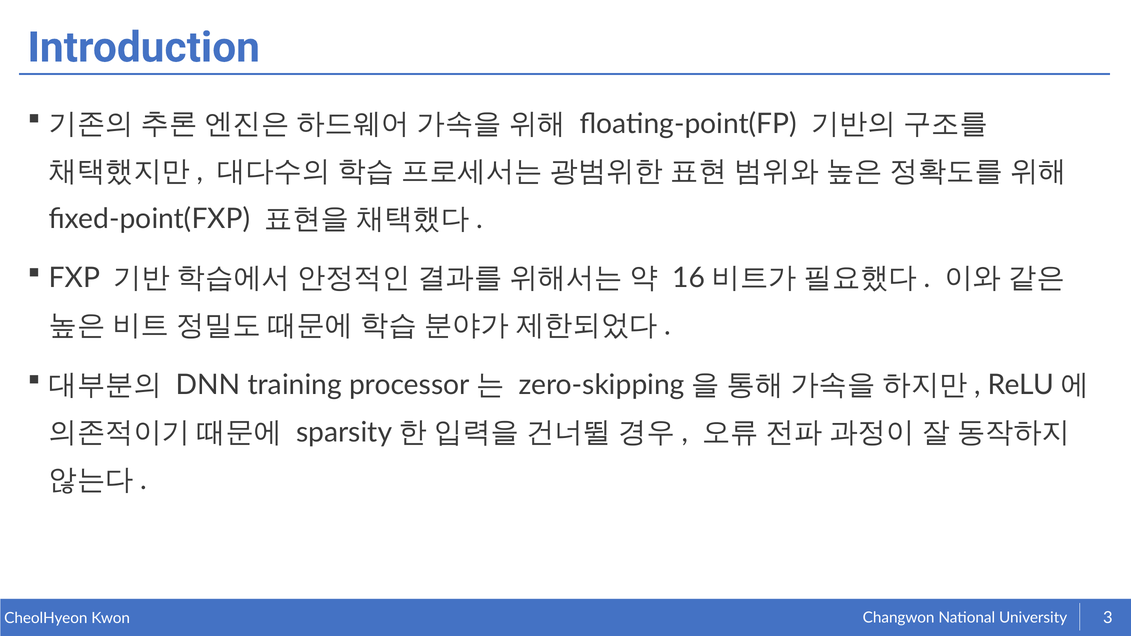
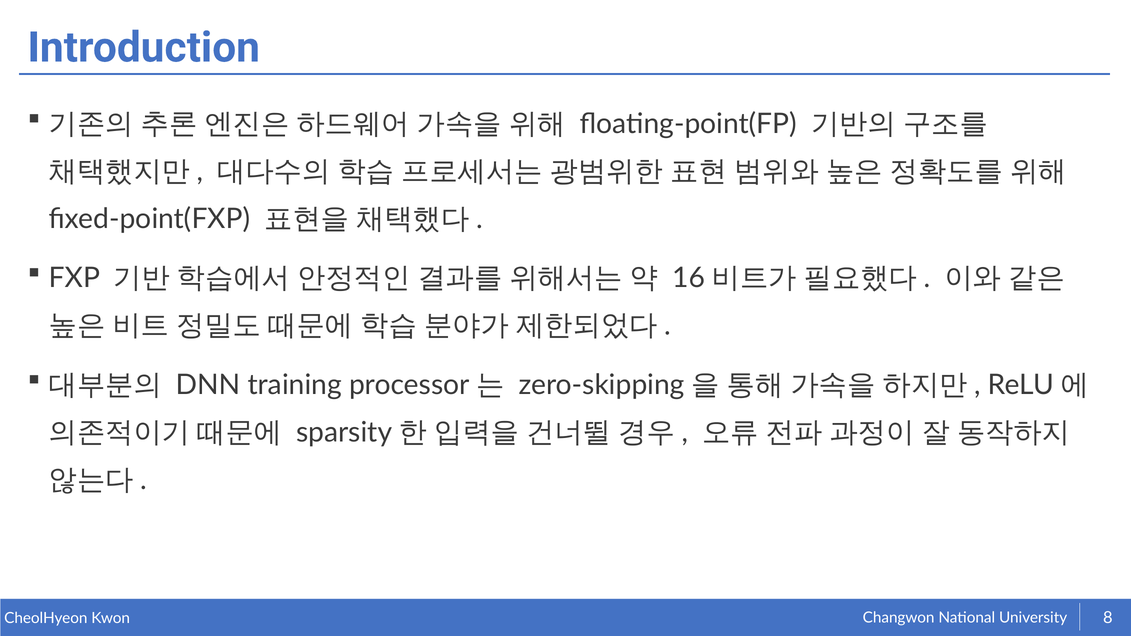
3: 3 -> 8 (1108, 618)
